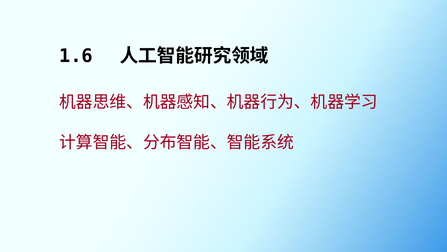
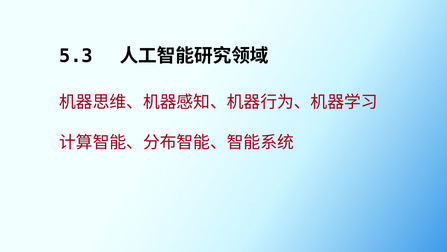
1.6: 1.6 -> 5.3 (76, 56)
